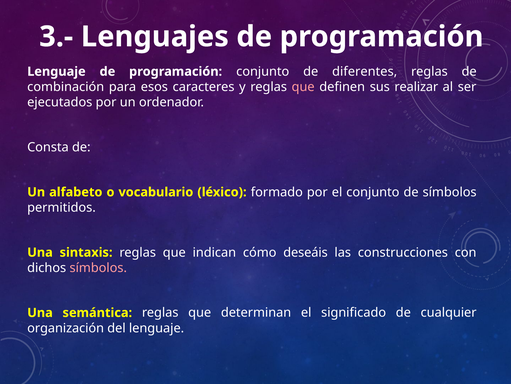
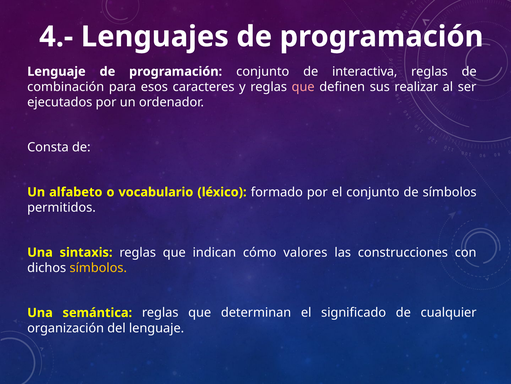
3.-: 3.- -> 4.- (56, 37)
diferentes: diferentes -> interactiva (365, 71)
deseáis: deseáis -> valores (305, 252)
símbolos colour: pink -> yellow (98, 267)
